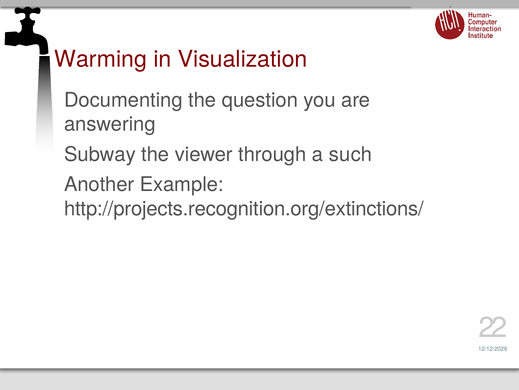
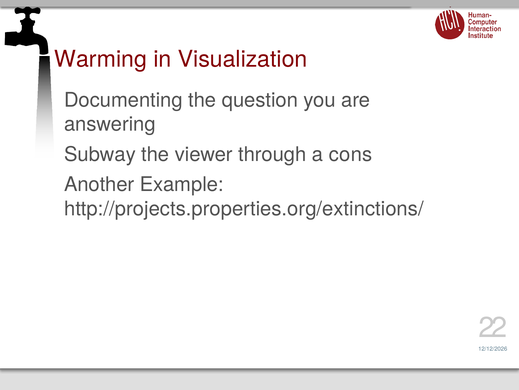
such: such -> cons (351, 154)
http://projects.recognition.org/extinctions/: http://projects.recognition.org/extinctions/ -> http://projects.properties.org/extinctions/ (244, 208)
